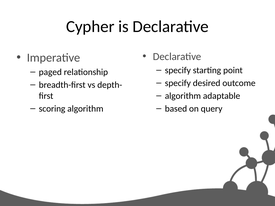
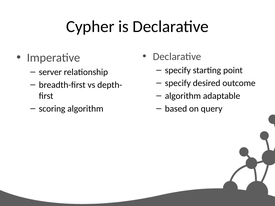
paged: paged -> server (50, 72)
